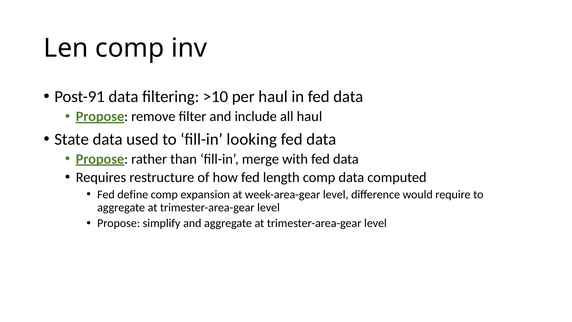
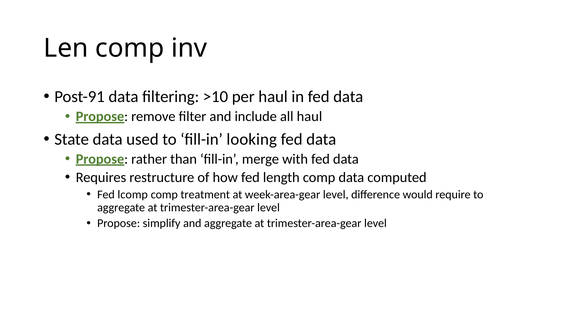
define: define -> lcomp (133, 194)
expansion: expansion -> treatment (205, 194)
